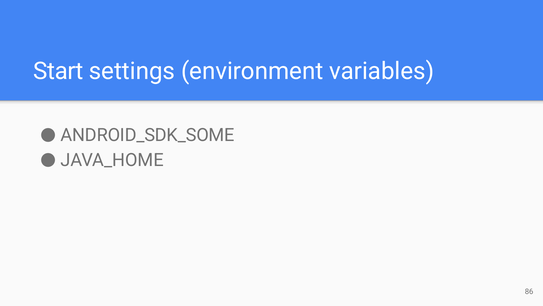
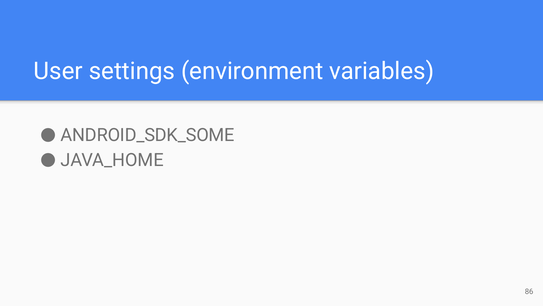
Start: Start -> User (58, 71)
